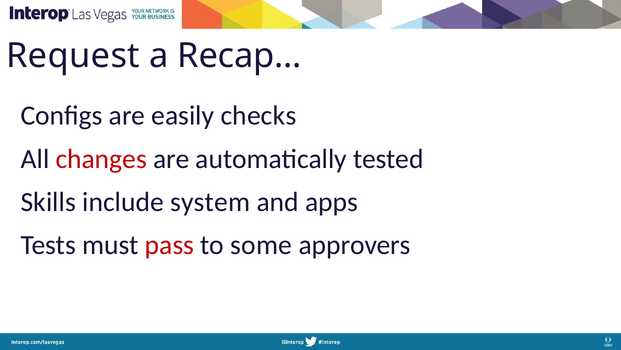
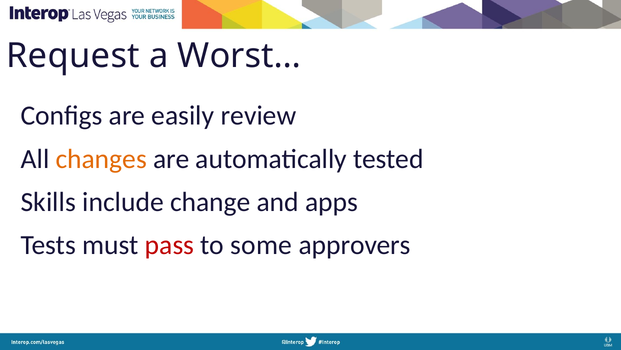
Recap…: Recap… -> Worst… (239, 56)
checks: checks -> review (259, 116)
changes colour: red -> orange (101, 159)
system: system -> change (210, 202)
